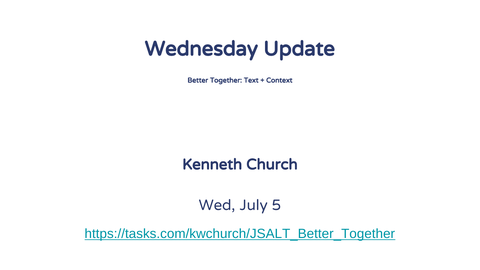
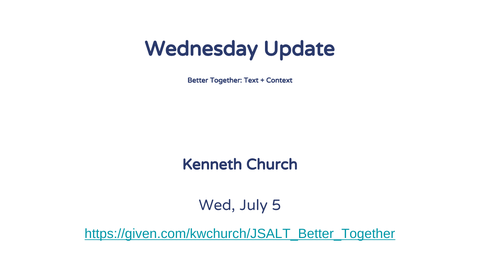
https://tasks.com/kwchurch/JSALT_Better_Together: https://tasks.com/kwchurch/JSALT_Better_Together -> https://given.com/kwchurch/JSALT_Better_Together (240, 234)
